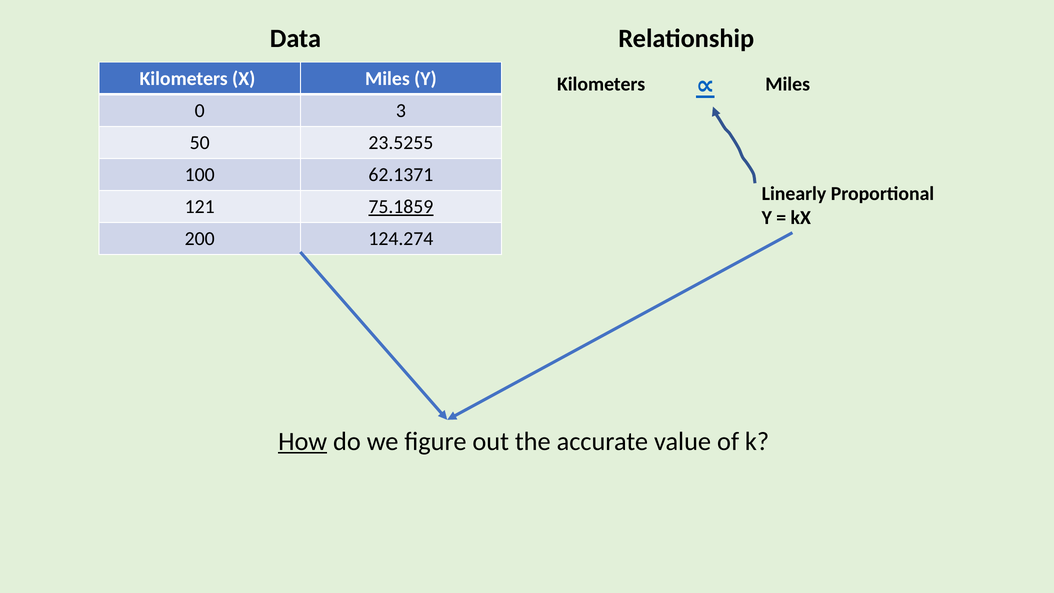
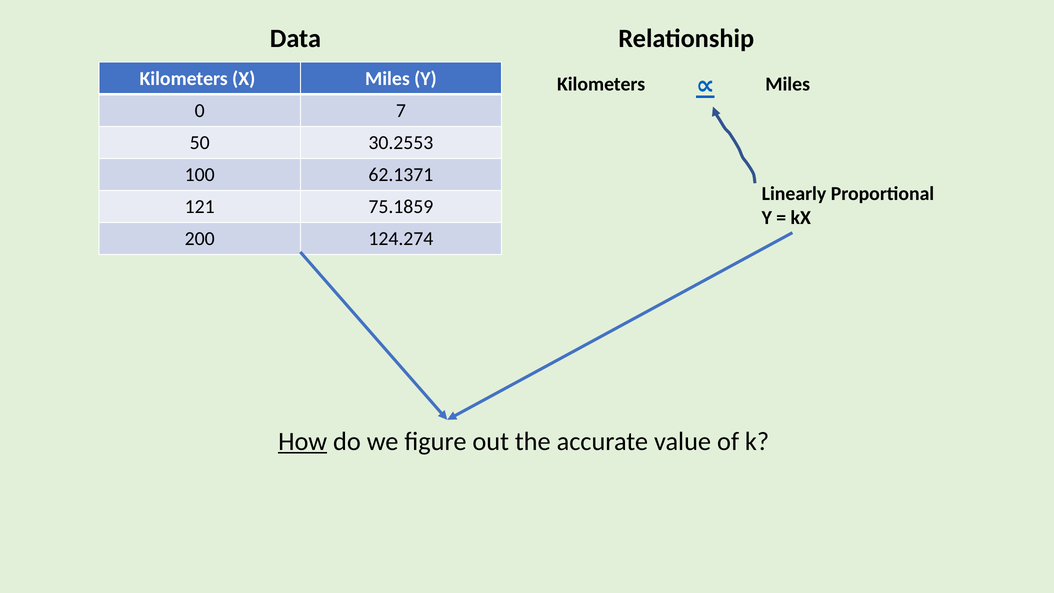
3: 3 -> 7 (401, 111)
23.5255: 23.5255 -> 30.2553 (401, 143)
75.1859 underline: present -> none (401, 207)
